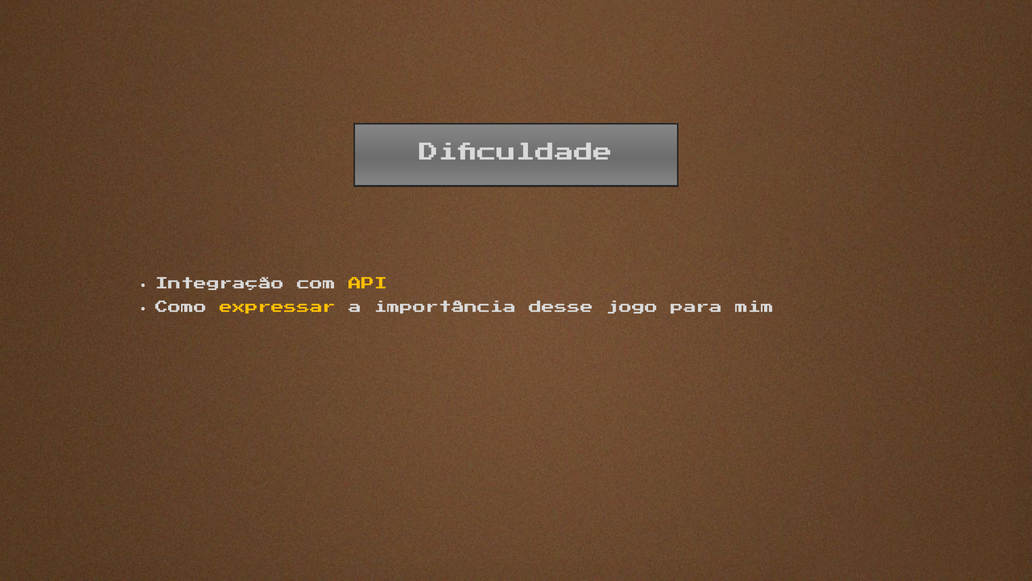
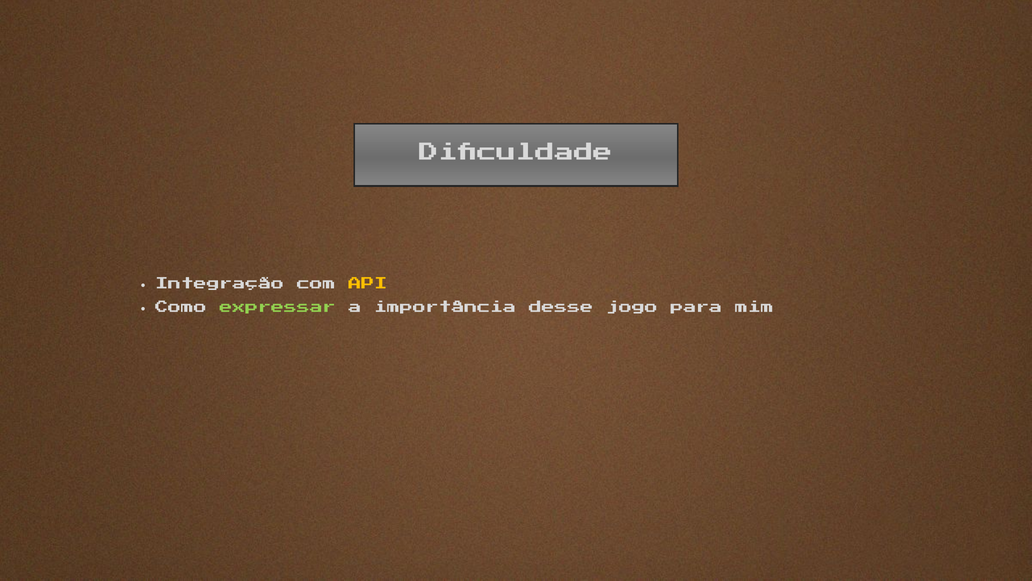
expressar colour: yellow -> light green (278, 309)
